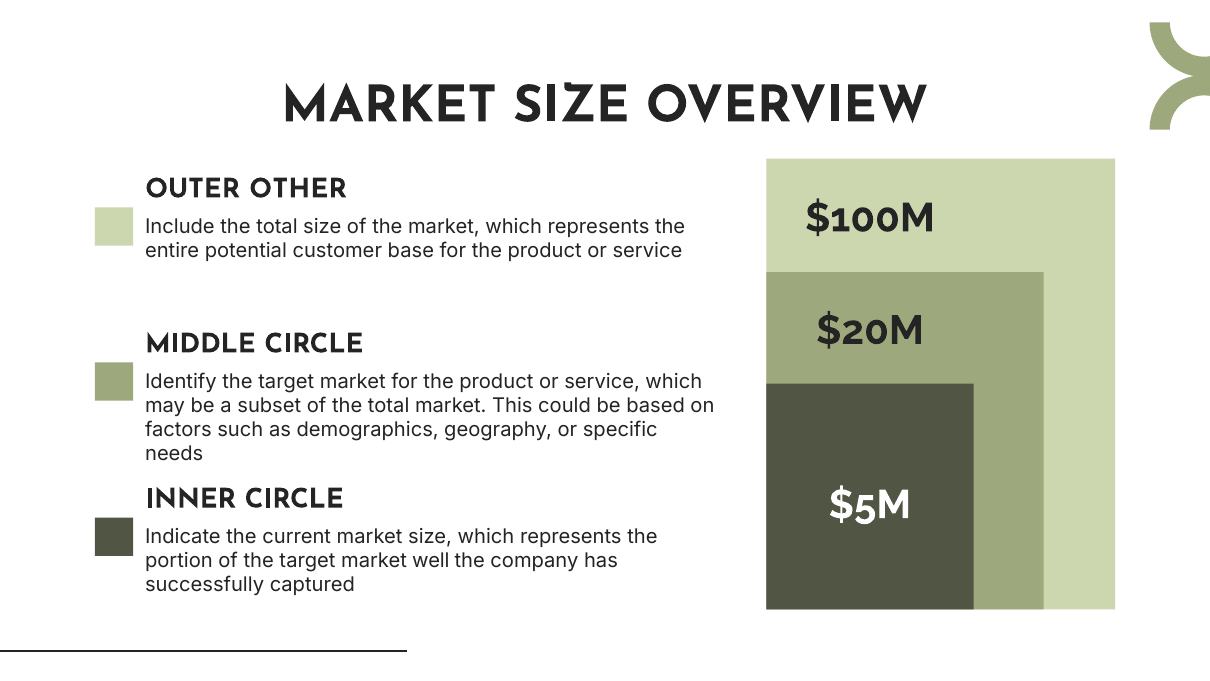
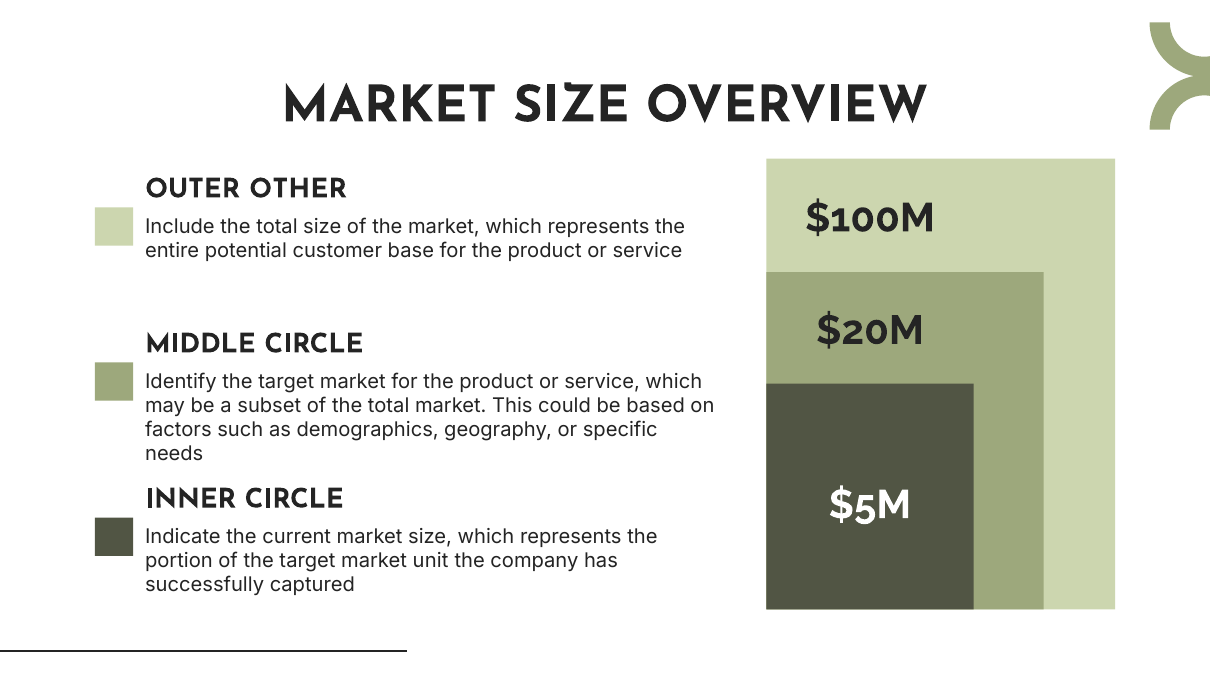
well: well -> unit (431, 560)
